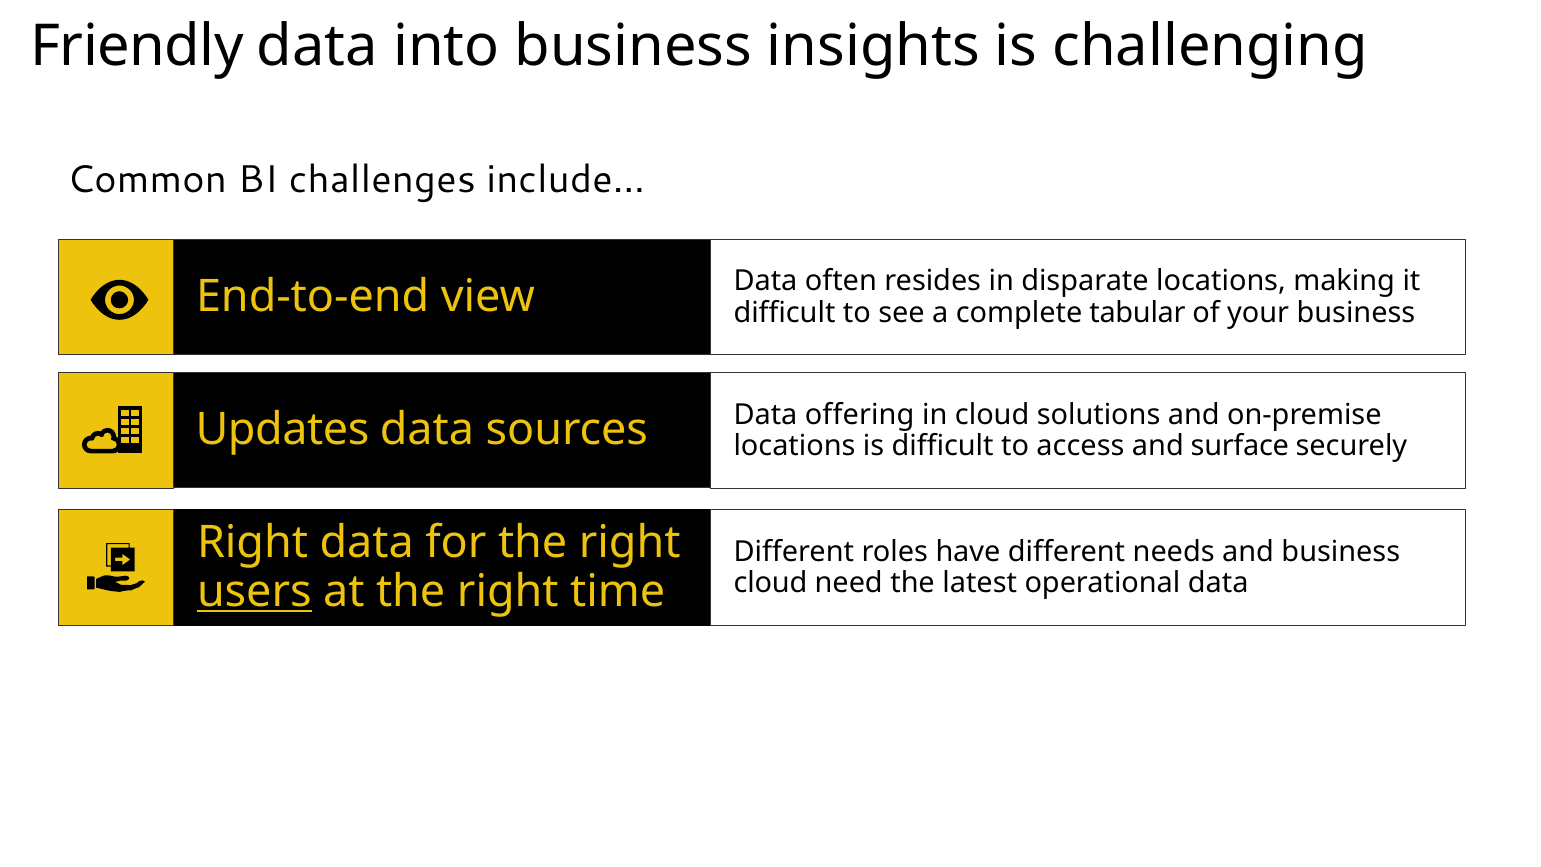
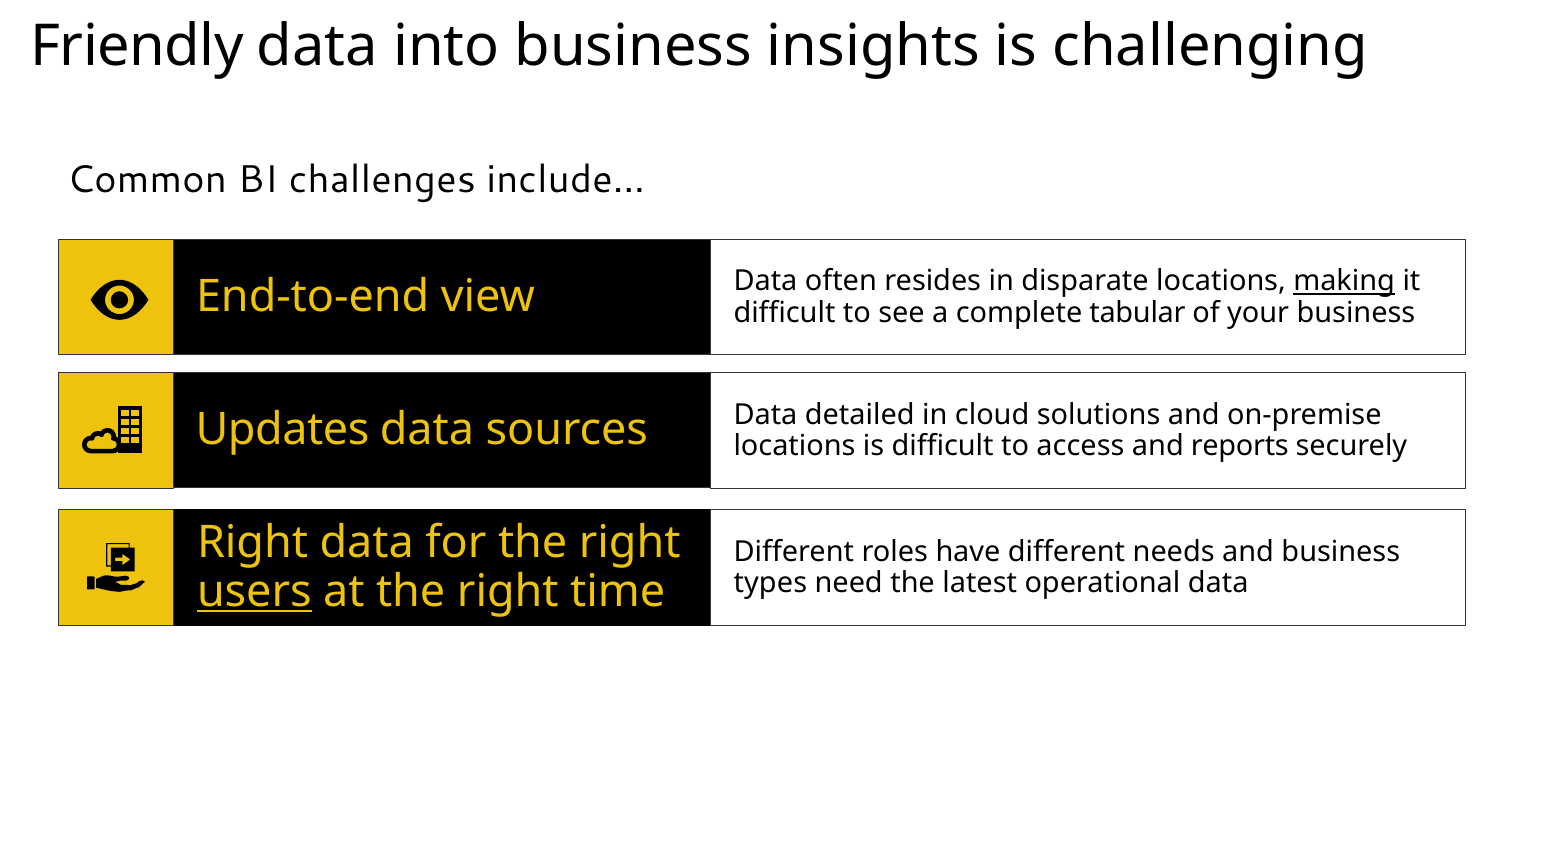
making underline: none -> present (1344, 281)
offering: offering -> detailed (860, 415)
surface: surface -> reports (1240, 446)
cloud: cloud -> types (770, 583)
